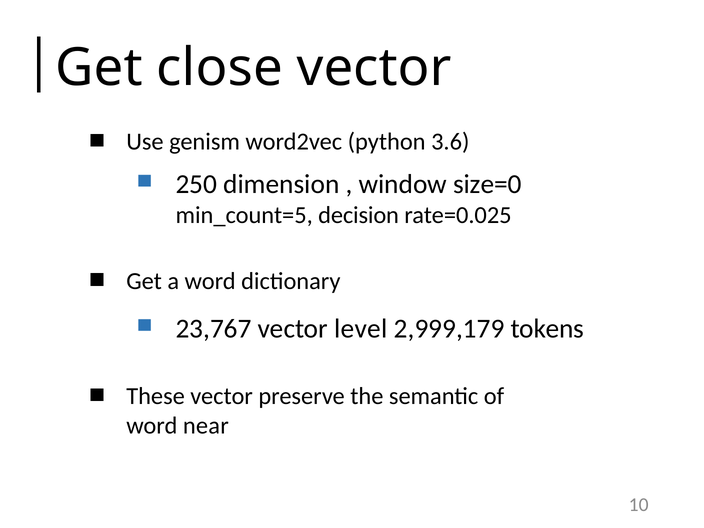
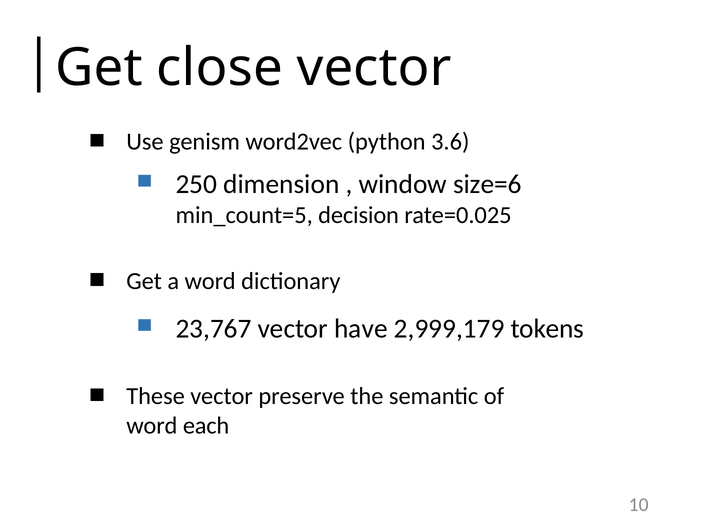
size=0: size=0 -> size=6 (487, 184)
level: level -> have (361, 329)
near: near -> each (206, 426)
